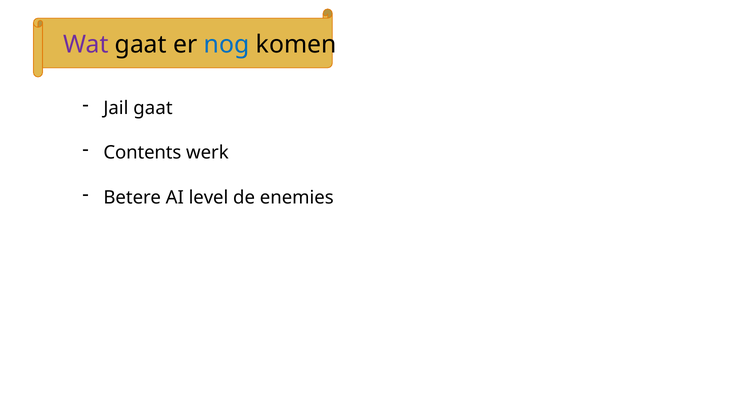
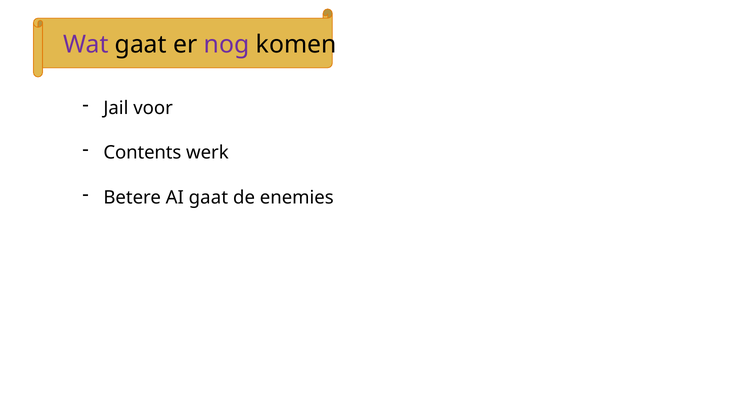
nog colour: blue -> purple (227, 44)
Jail gaat: gaat -> voor (153, 108)
AI level: level -> gaat (208, 197)
